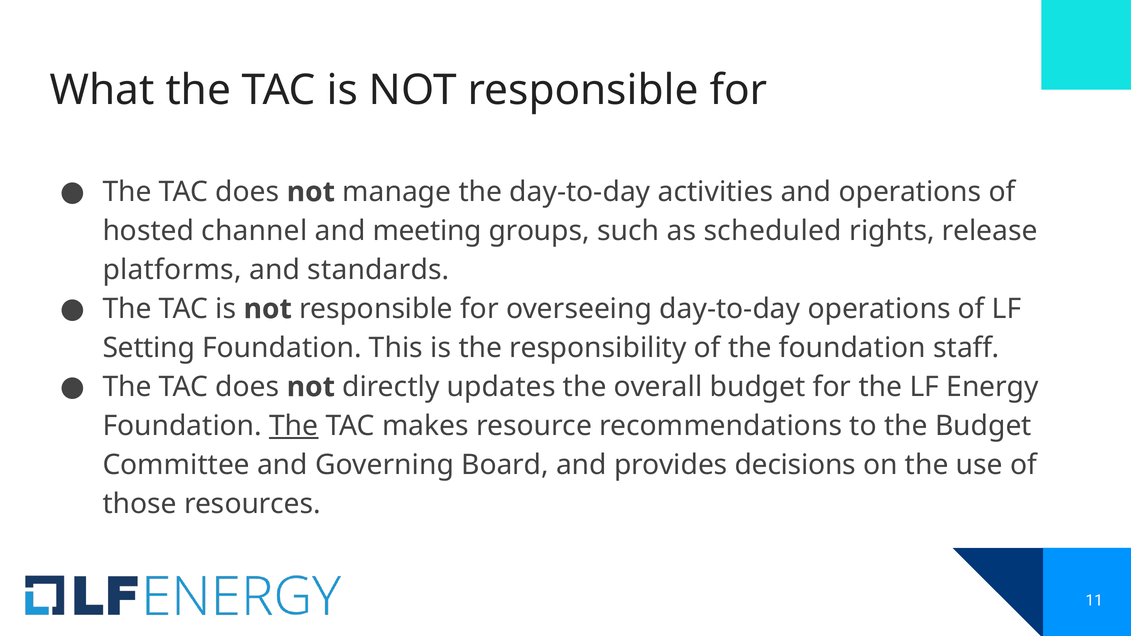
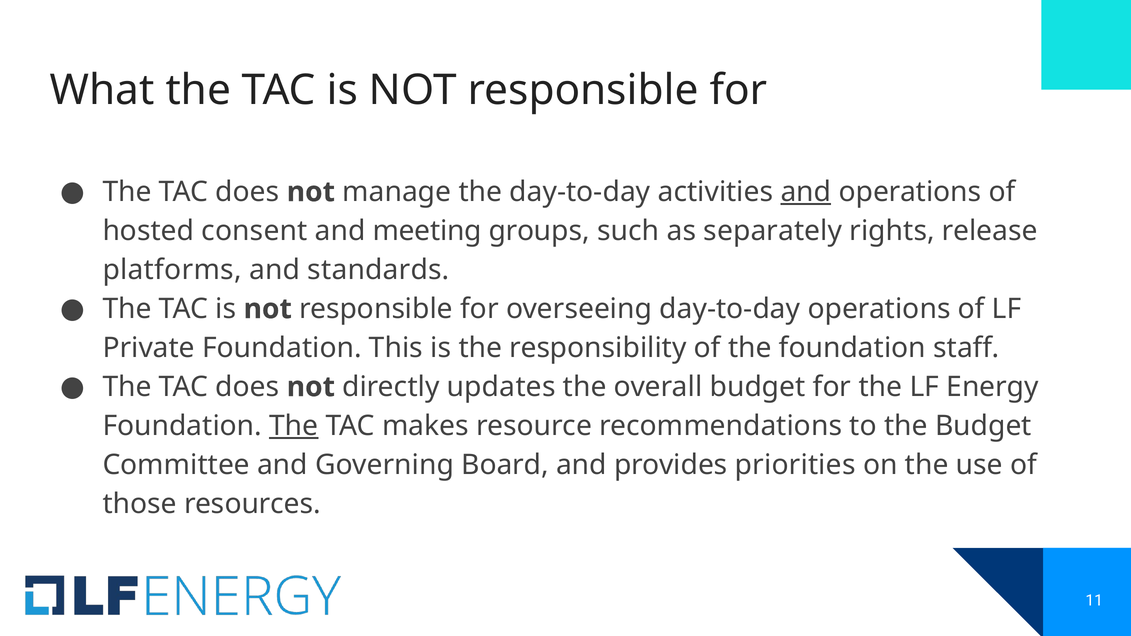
and underline: none -> present (806, 192)
channel: channel -> consent (254, 231)
scheduled: scheduled -> separately (773, 231)
Setting: Setting -> Private (149, 348)
decisions: decisions -> priorities (795, 465)
